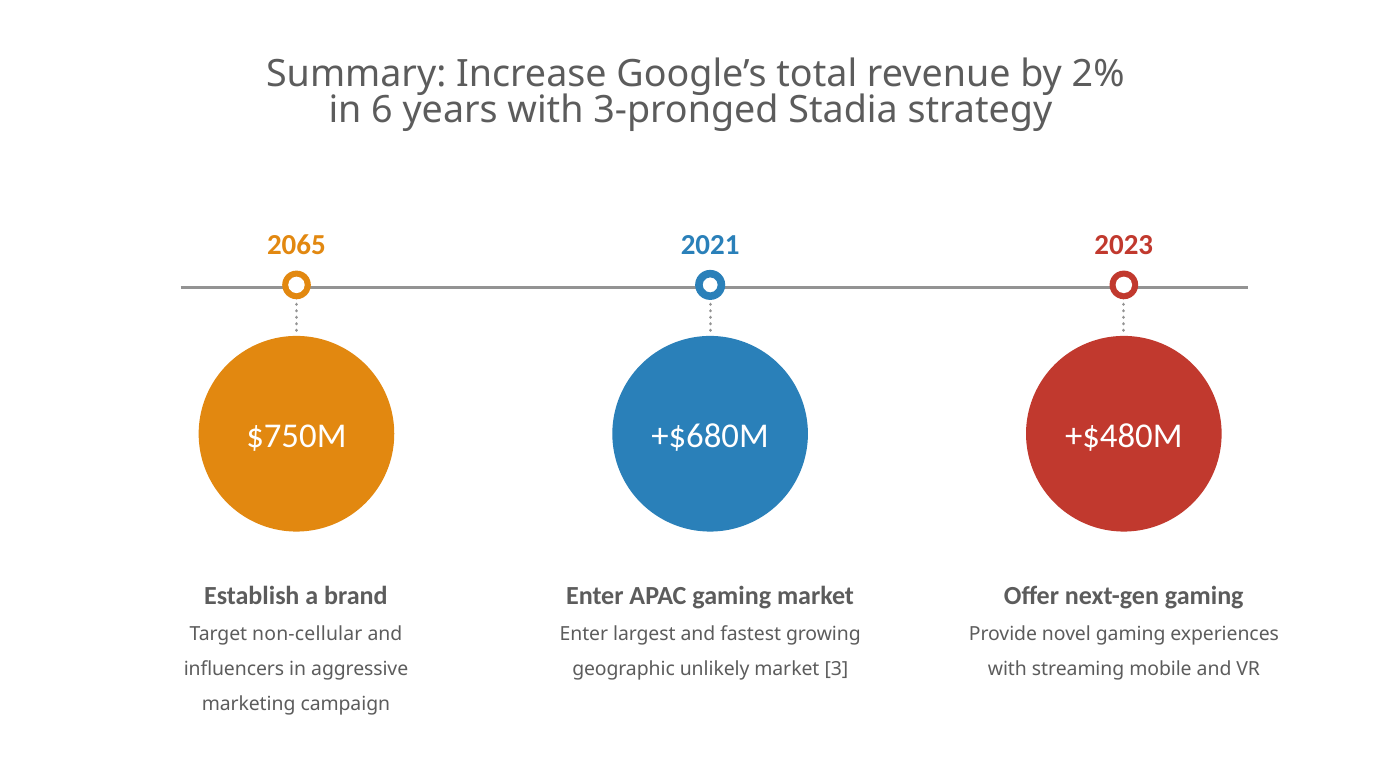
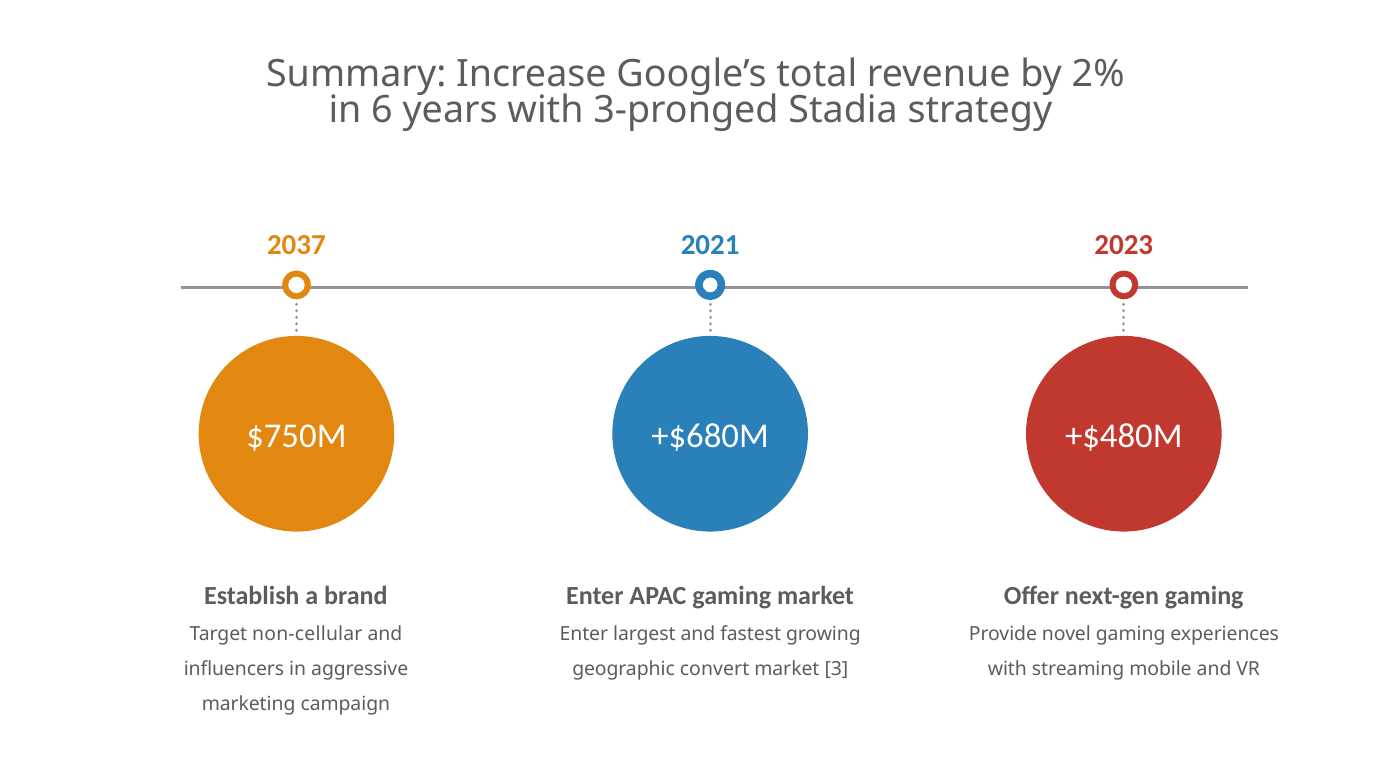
2065: 2065 -> 2037 (296, 245)
unlikely: unlikely -> convert (715, 669)
